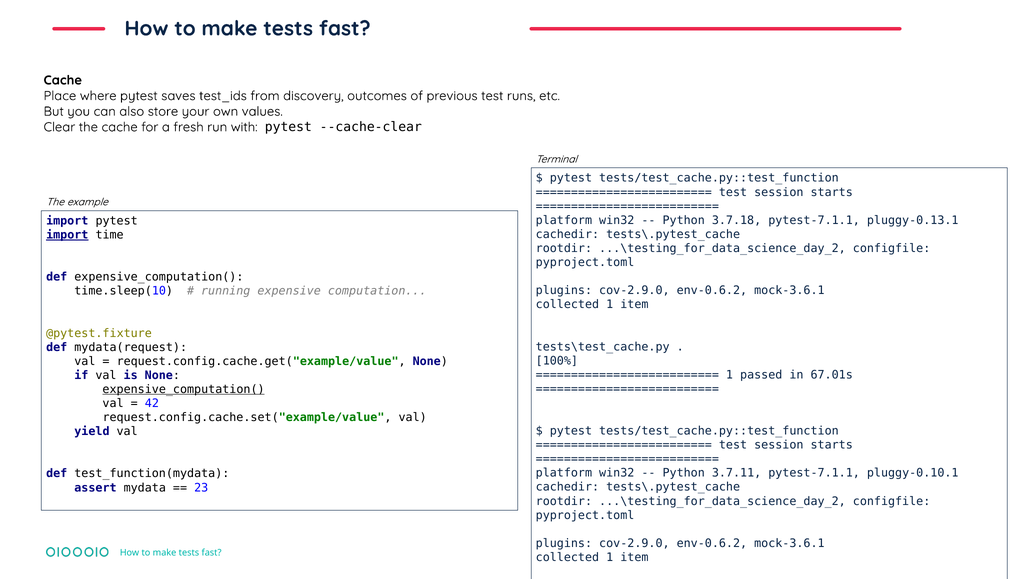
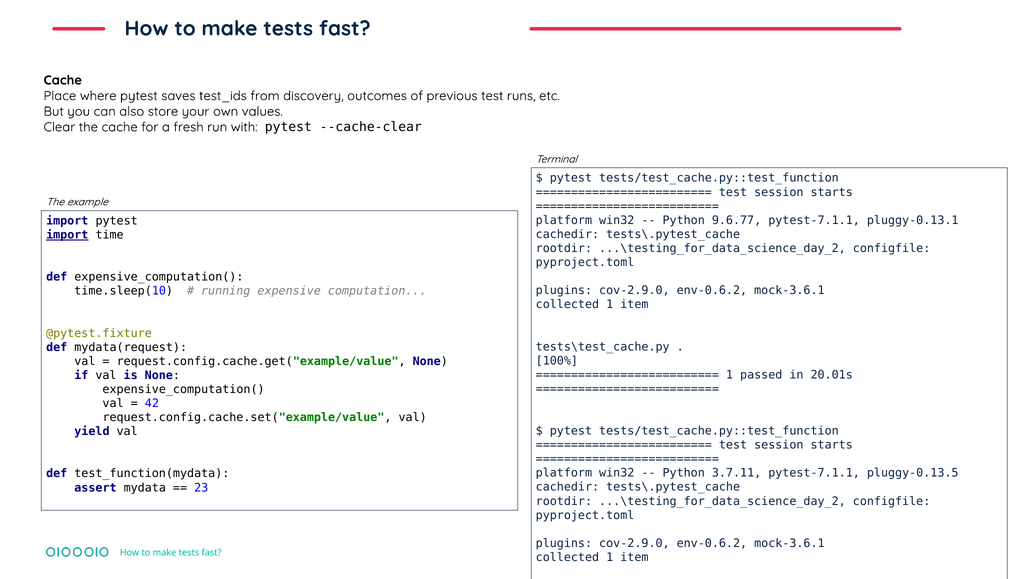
3.7.18: 3.7.18 -> 9.6.77 (737, 220)
67.01s: 67.01s -> 20.01s (832, 375)
expensive_computation( underline: present -> none (184, 390)
pluggy-0.10.1: pluggy-0.10.1 -> pluggy-0.13.5 (913, 473)
